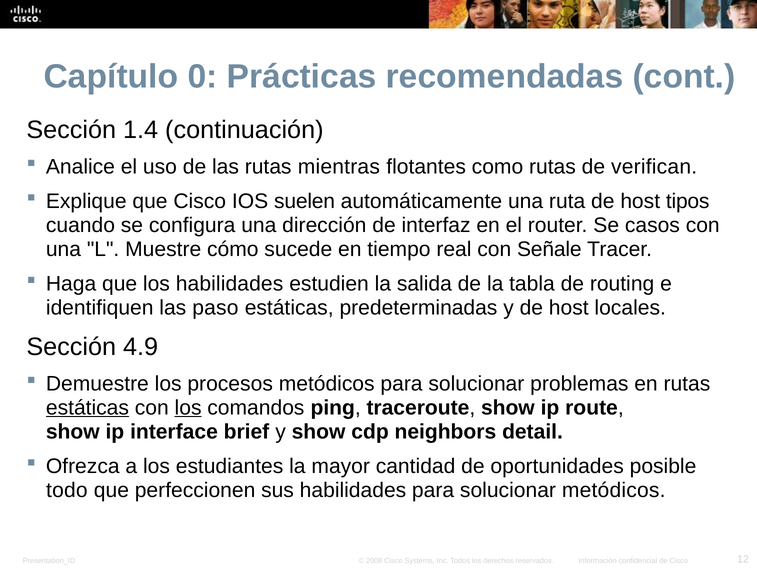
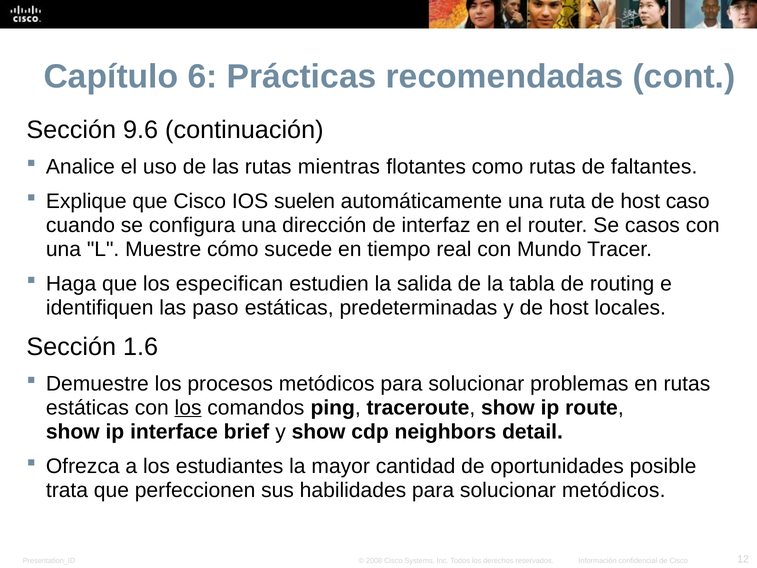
0: 0 -> 6 (203, 76)
1.4: 1.4 -> 9.6 (141, 130)
verifican: verifican -> faltantes (654, 167)
tipos: tipos -> caso (688, 201)
Señale: Señale -> Mundo (549, 249)
los habilidades: habilidades -> especifican (229, 284)
4.9: 4.9 -> 1.6 (141, 347)
estáticas underline: present -> none (87, 407)
todo: todo -> trata (67, 490)
